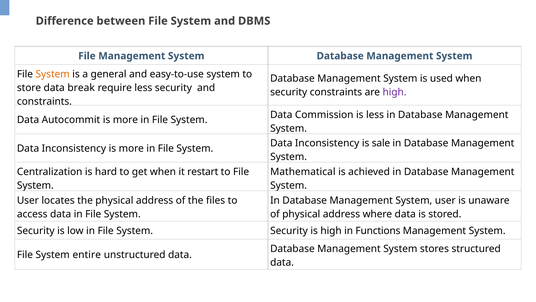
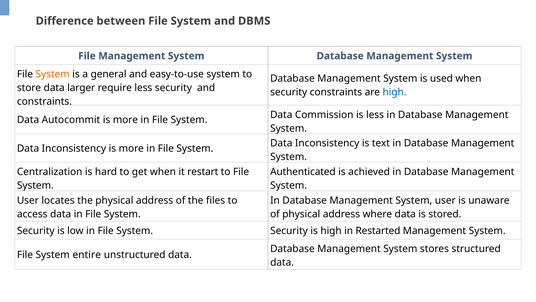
break: break -> larger (81, 88)
high colour: purple -> blue (395, 92)
sale: sale -> text (381, 143)
Mathematical: Mathematical -> Authenticated (303, 172)
Functions: Functions -> Restarted (378, 230)
